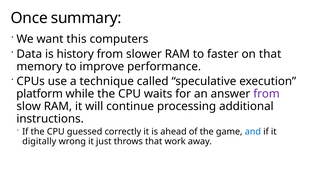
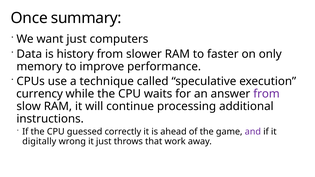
want this: this -> just (77, 39)
on that: that -> only (270, 54)
platform: platform -> currency (40, 94)
and colour: blue -> purple (253, 132)
